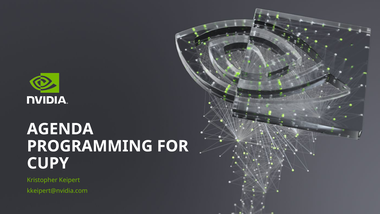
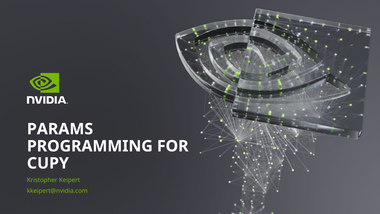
AGENDA: AGENDA -> PARAMS (60, 129)
